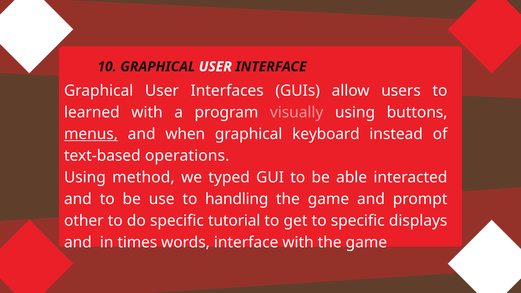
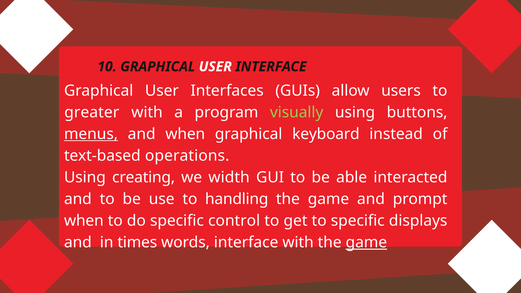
learned: learned -> greater (92, 112)
visually colour: pink -> light green (297, 112)
method: method -> creating (144, 177)
typed: typed -> width (229, 177)
other: other -> when (84, 221)
tutorial: tutorial -> control (234, 221)
game underline: none -> present (366, 242)
